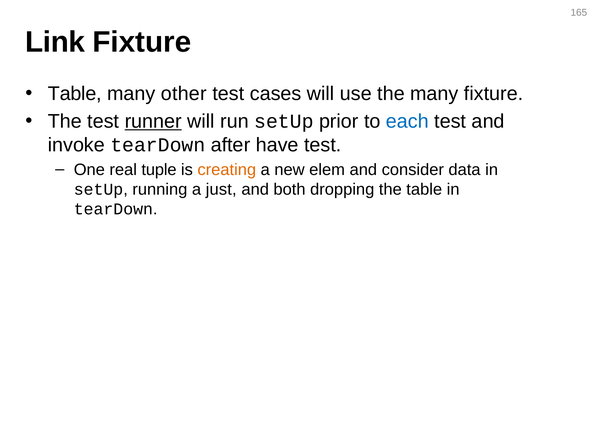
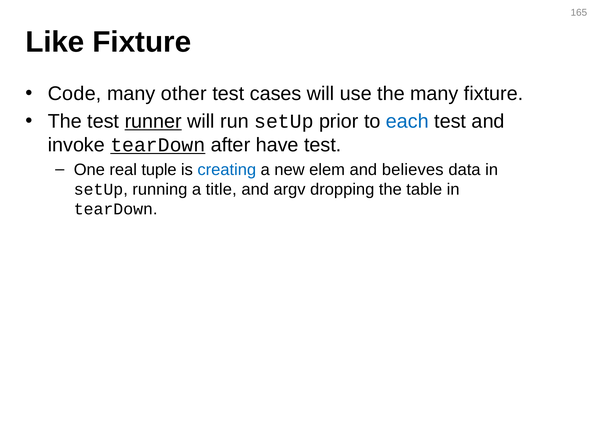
Link: Link -> Like (55, 42)
Table: Table -> Code (75, 94)
tearDown underline: none -> present (158, 145)
creating colour: orange -> blue (227, 170)
consider: consider -> believes (413, 170)
just: just -> title (221, 190)
both: both -> argv (290, 190)
